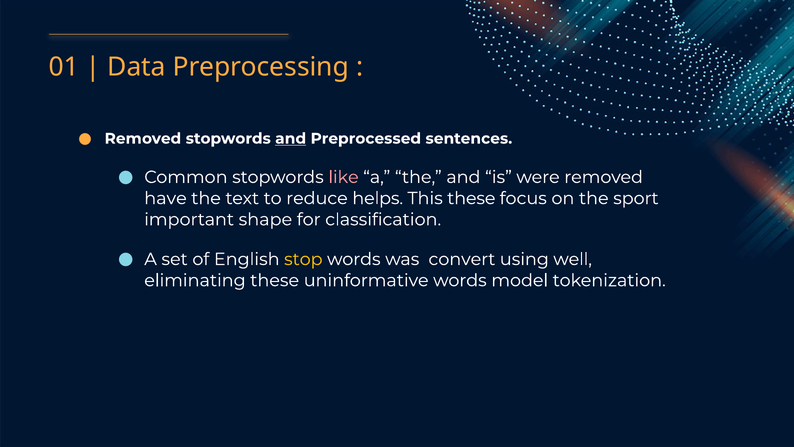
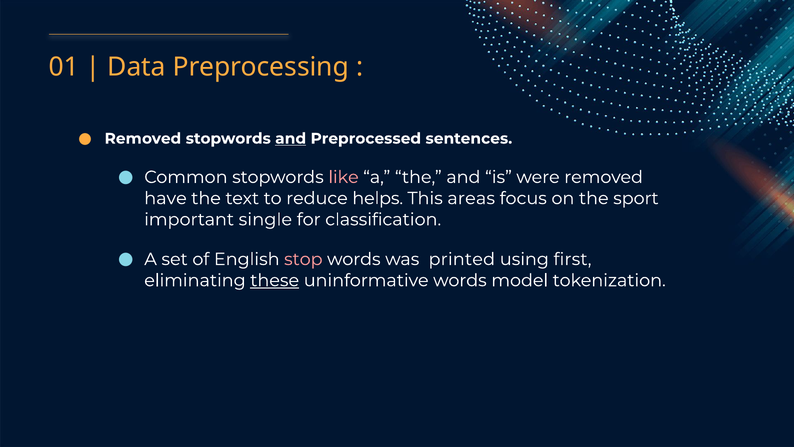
This these: these -> areas (471, 198)
shape: shape -> single (265, 219)
stop colour: yellow -> pink (303, 259)
convert: convert -> printed (462, 259)
well: well -> first (572, 259)
these underline: none -> present (275, 280)
